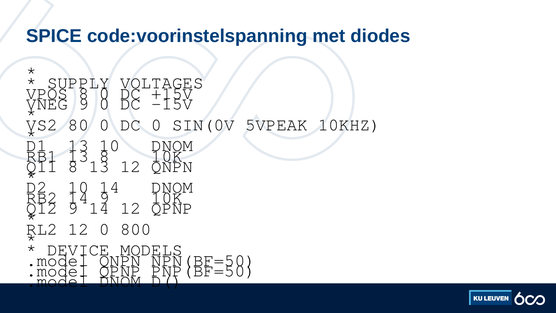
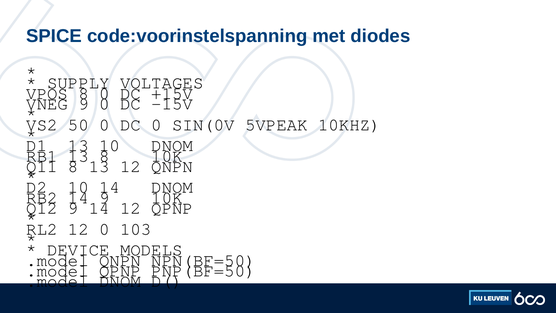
80: 80 -> 50 (78, 125)
800: 800 -> 103 (136, 229)
